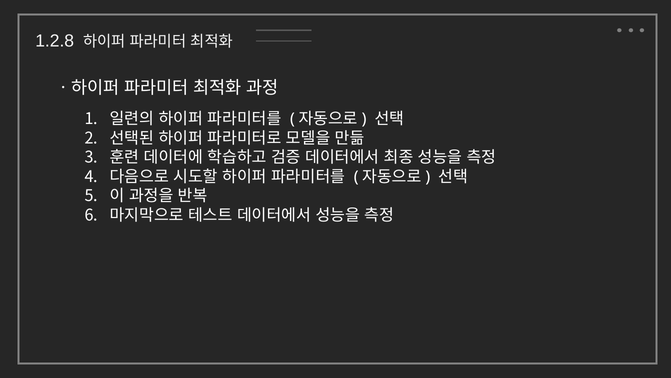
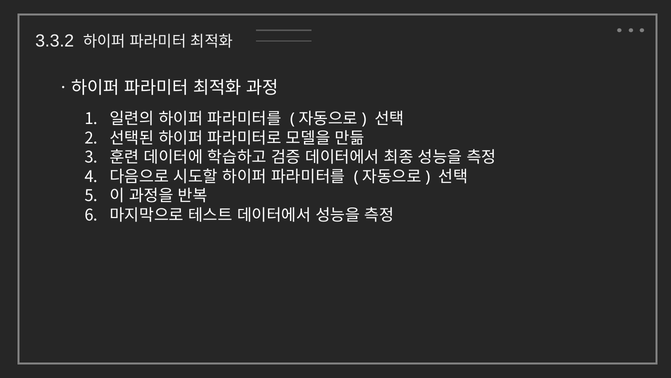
1.2.8: 1.2.8 -> 3.3.2 (55, 41)
